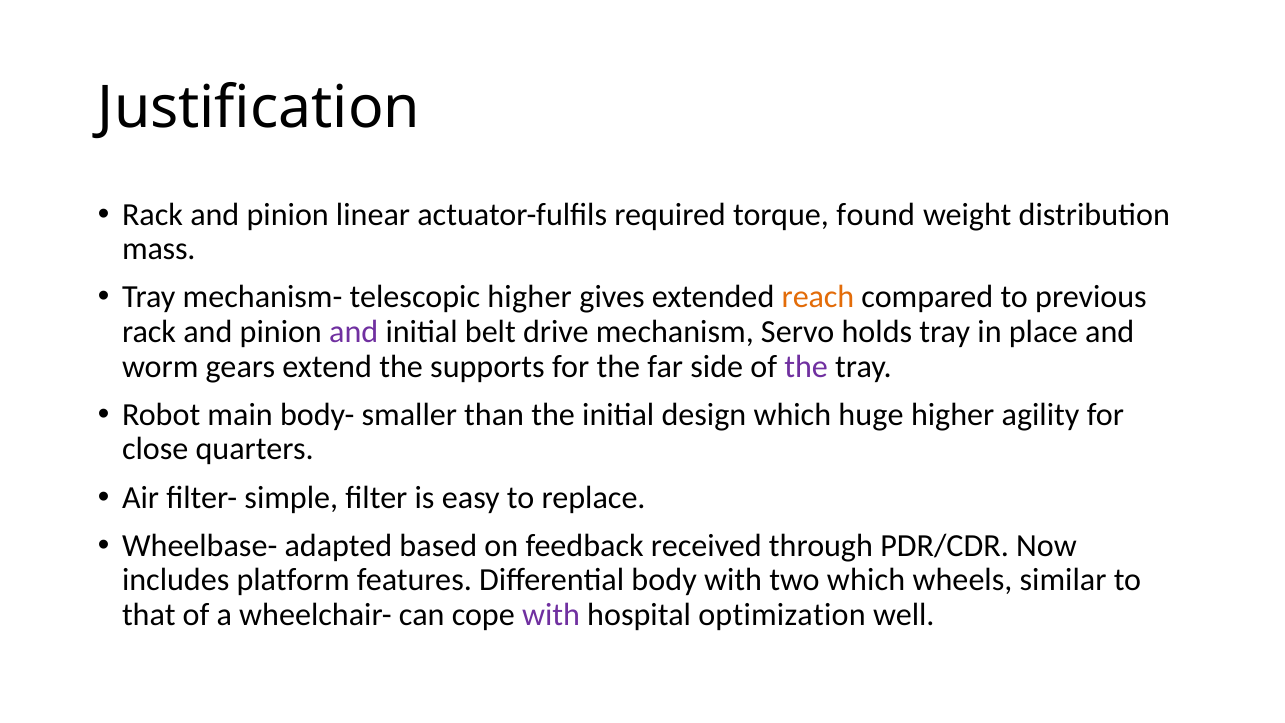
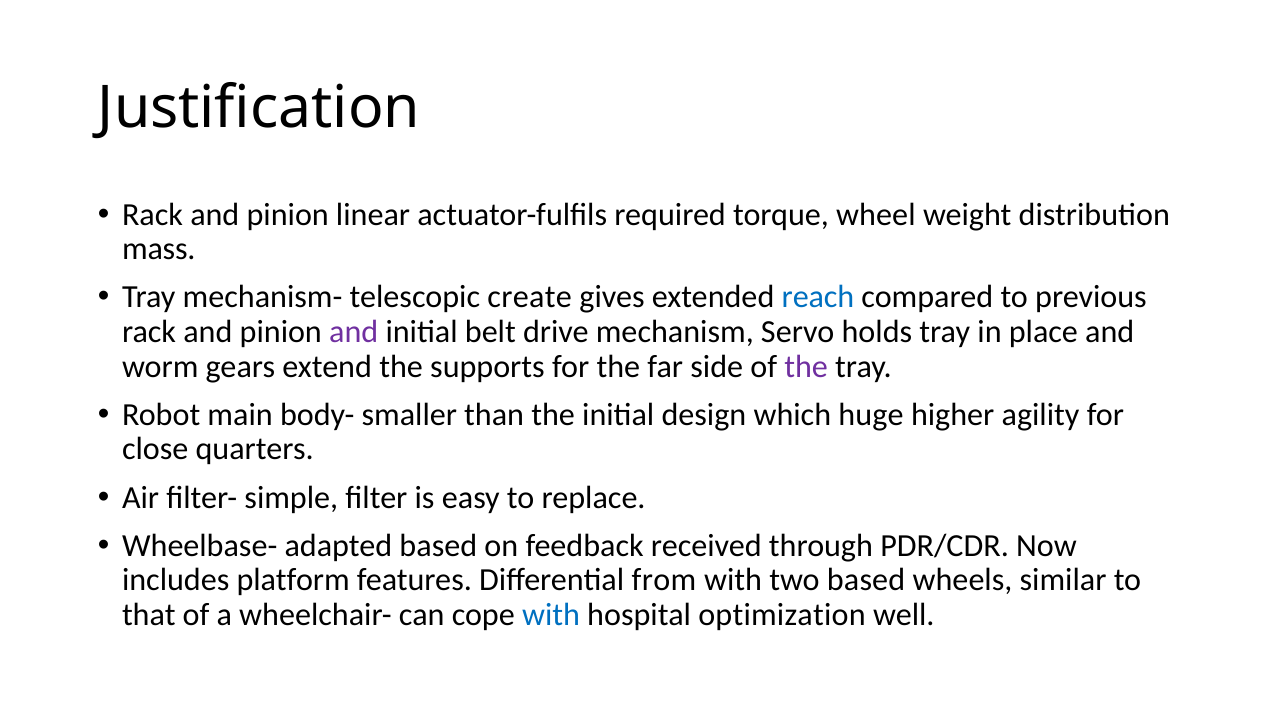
found: found -> wheel (876, 214)
telescopic higher: higher -> create (530, 297)
reach colour: orange -> blue (818, 297)
body: body -> from (664, 580)
two which: which -> based (866, 580)
with colour: purple -> blue (551, 615)
